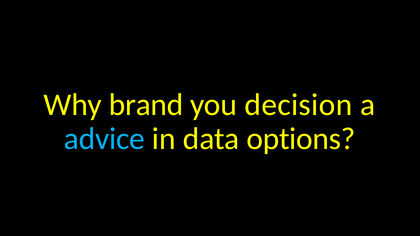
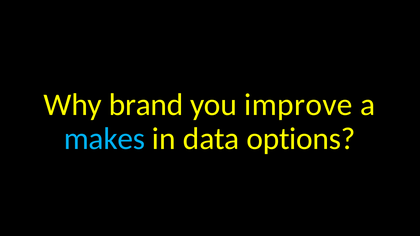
decision: decision -> improve (298, 105)
advice: advice -> makes (104, 139)
